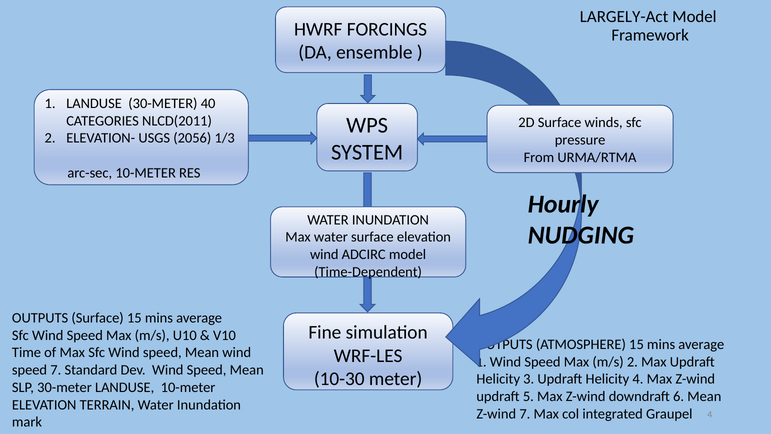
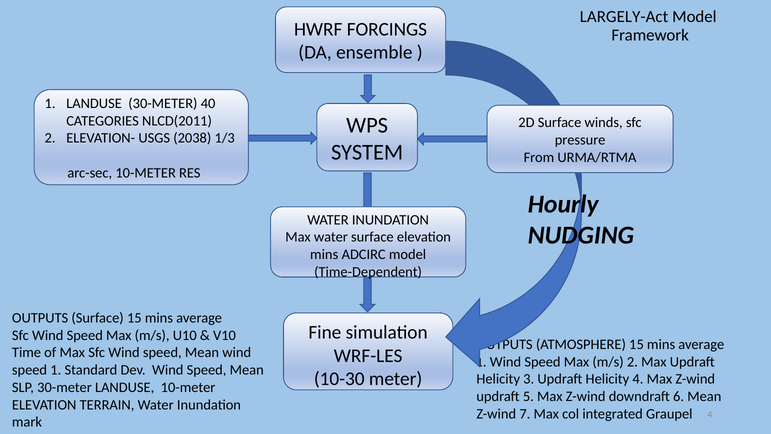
2056: 2056 -> 2038 (192, 138)
wind: wind -> mins (324, 254)
speed 7: 7 -> 1 (56, 370)
